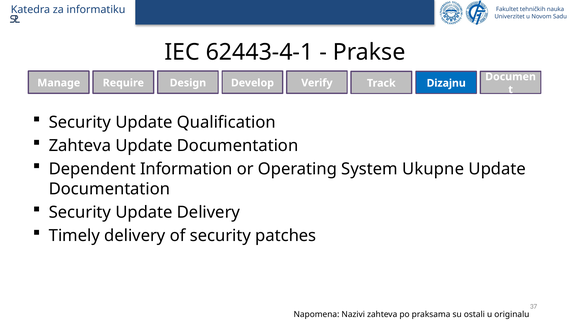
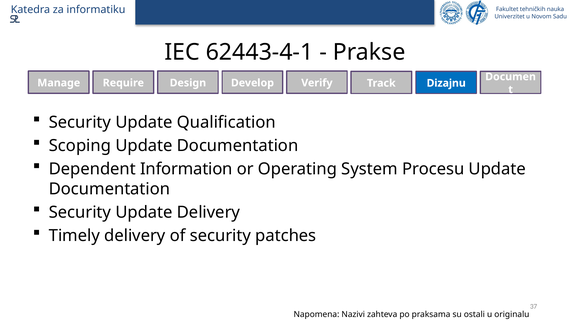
Zahteva: Zahteva -> Scoping (80, 146)
Ukupne: Ukupne -> Procesu (433, 169)
